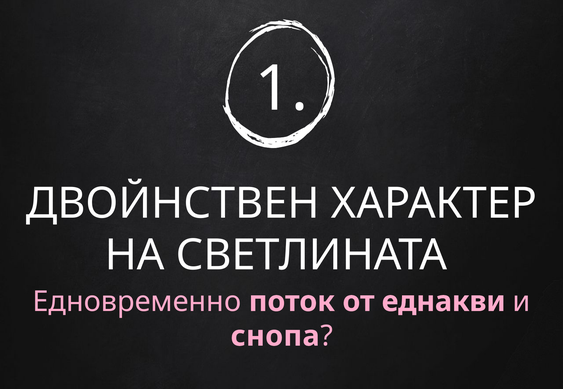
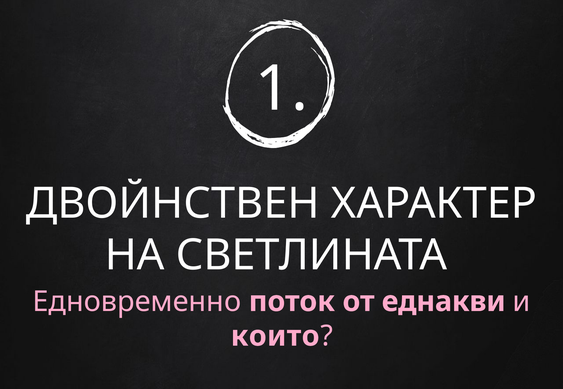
снопа: снопа -> които (275, 337)
